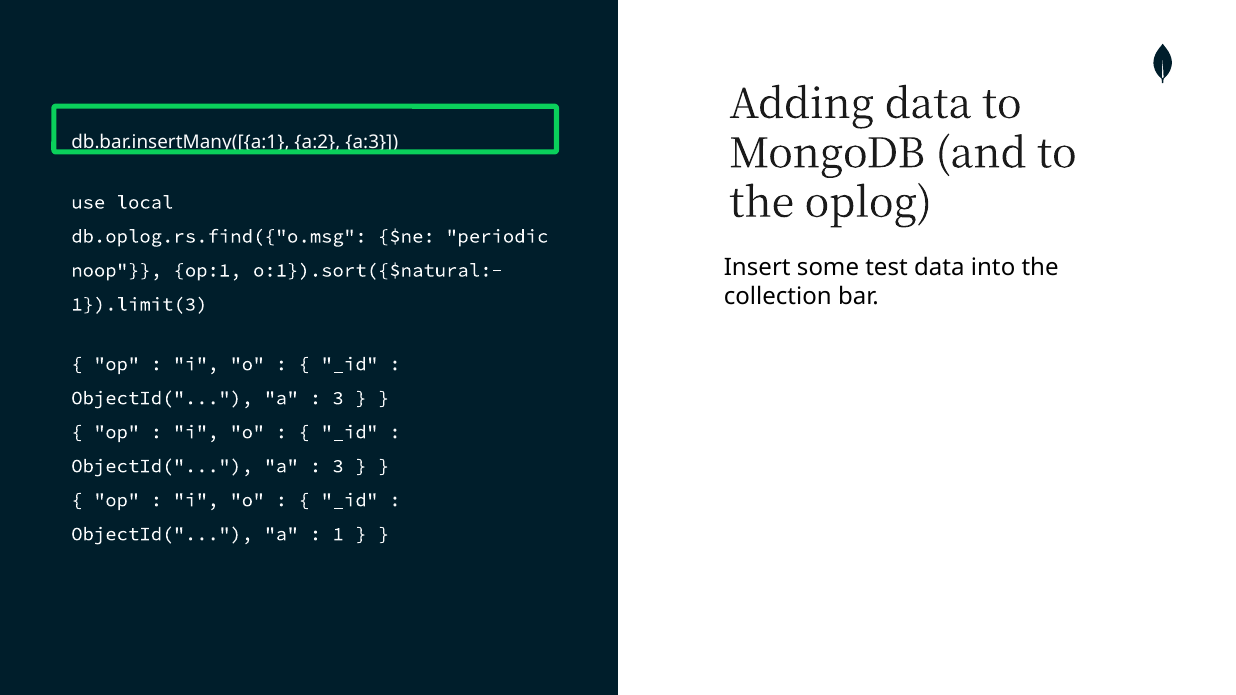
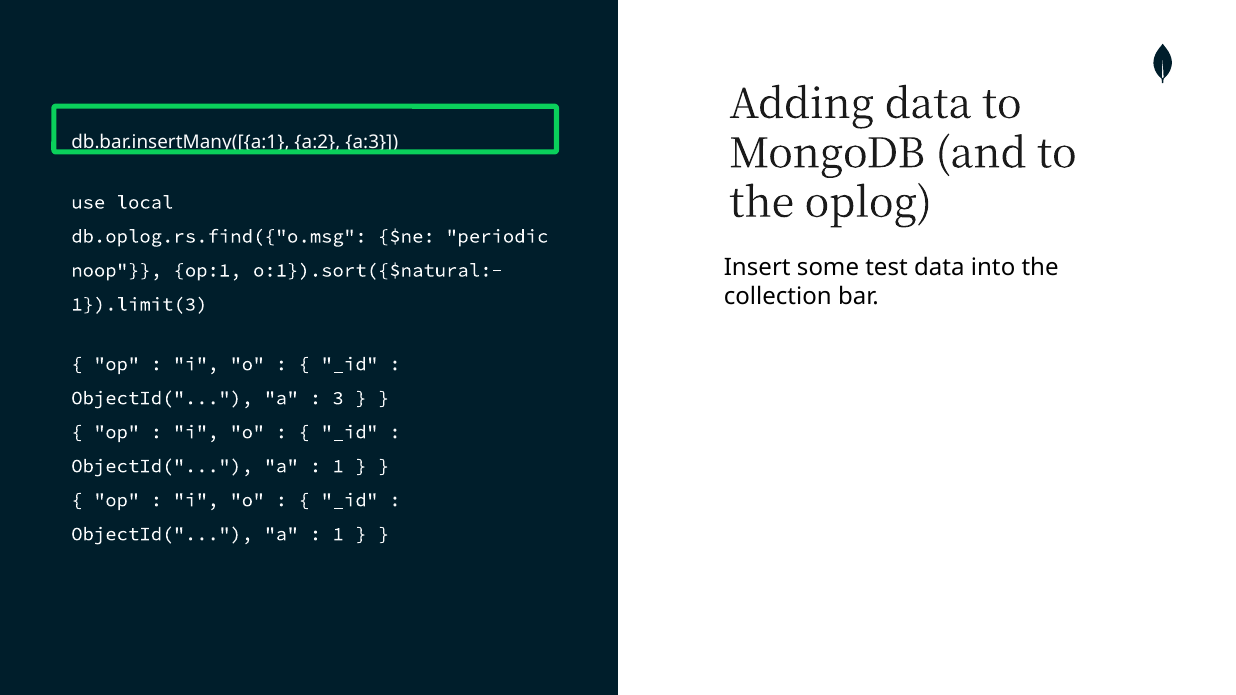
3: 3 -> 1 (338, 466)
